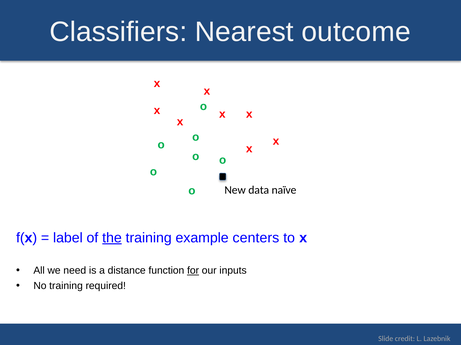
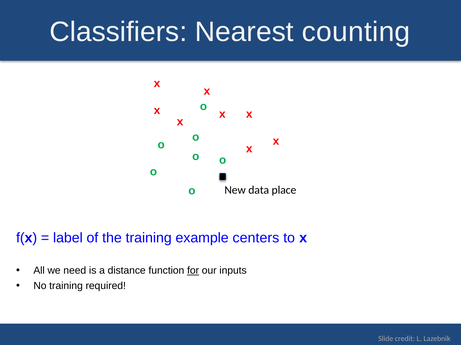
outcome: outcome -> counting (356, 32)
naïve: naïve -> place (284, 191)
the underline: present -> none (112, 238)
